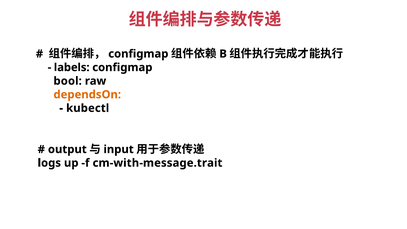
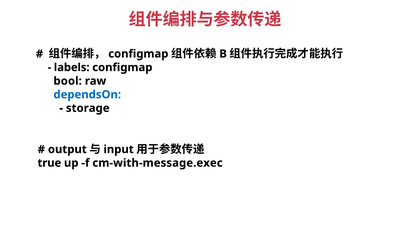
dependsOn colour: orange -> blue (87, 95)
kubectl: kubectl -> storage (88, 108)
logs: logs -> true (49, 163)
cm-with-message.trait: cm-with-message.trait -> cm-with-message.exec (158, 163)
